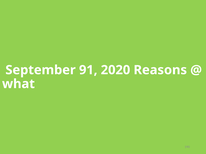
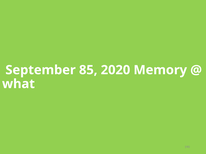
91: 91 -> 85 (88, 70)
Reasons: Reasons -> Memory (160, 70)
